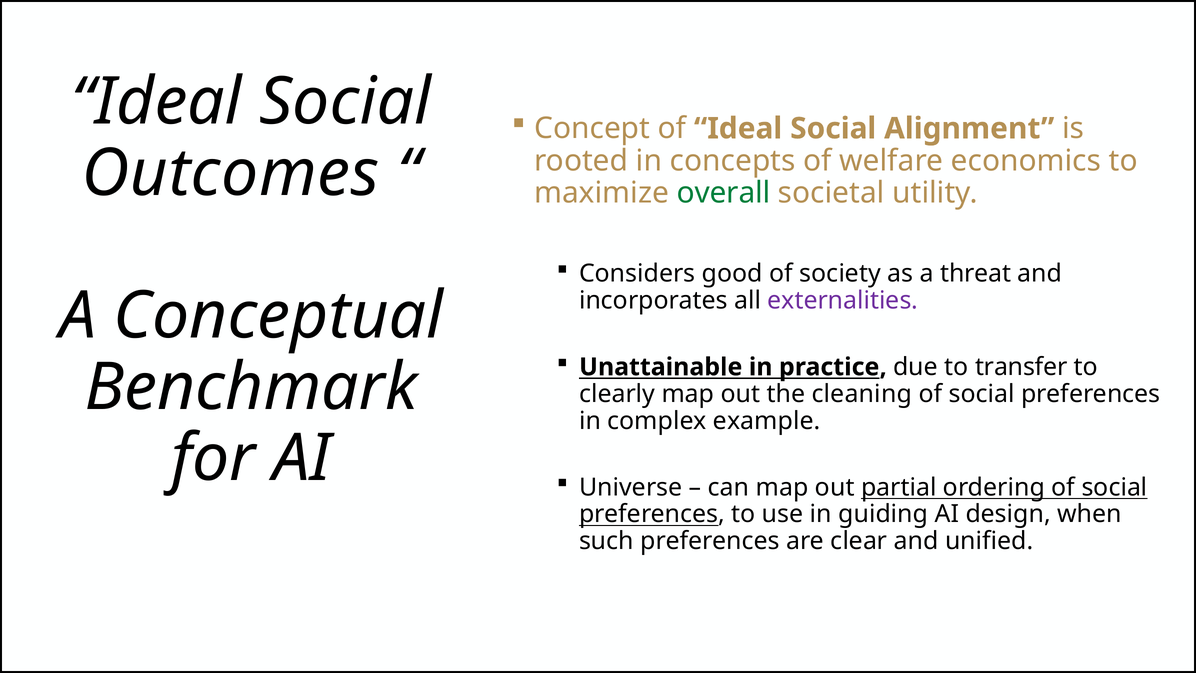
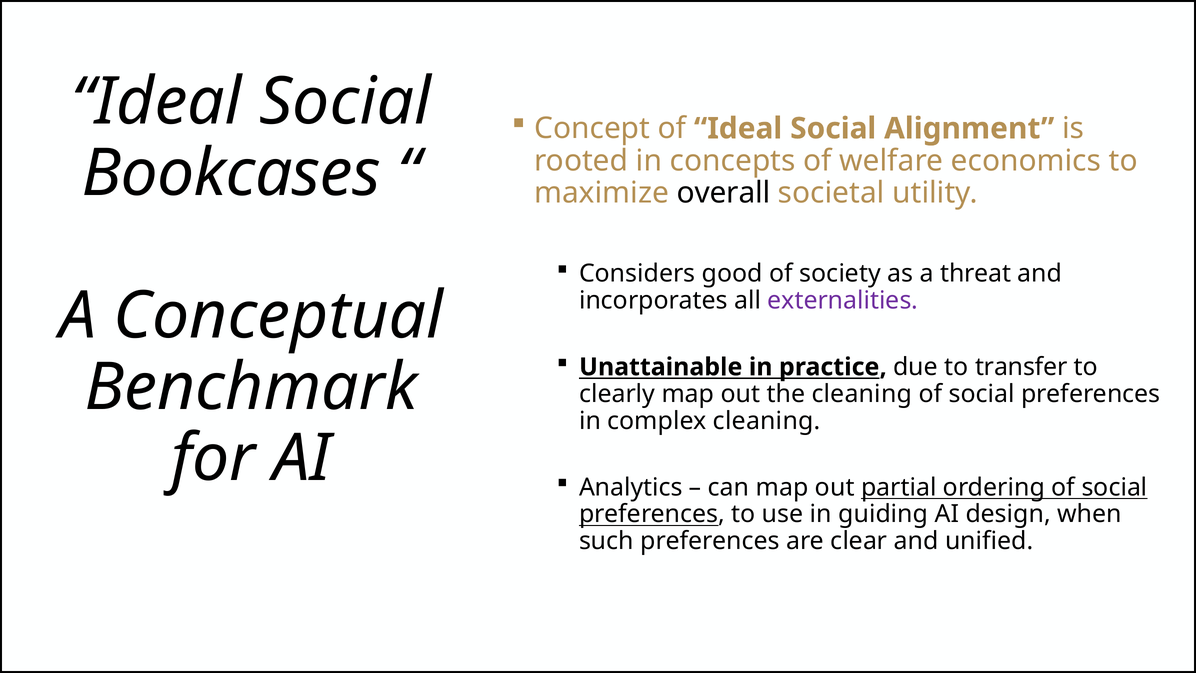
Outcomes: Outcomes -> Bookcases (231, 173)
overall colour: green -> black (724, 193)
complex example: example -> cleaning (767, 421)
Universe: Universe -> Analytics (631, 487)
